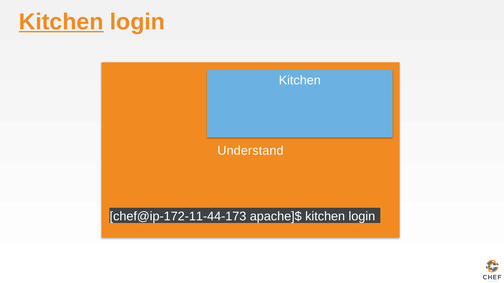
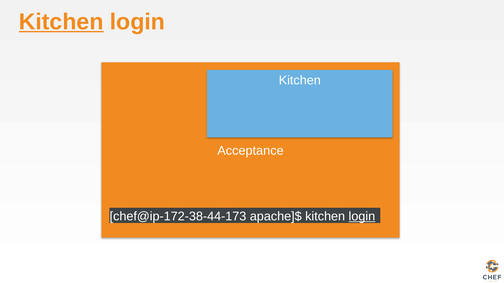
Understand: Understand -> Acceptance (250, 151)
chef@ip-172-11-44-173: chef@ip-172-11-44-173 -> chef@ip-172-38-44-173 (178, 217)
login underline: none -> present (362, 217)
